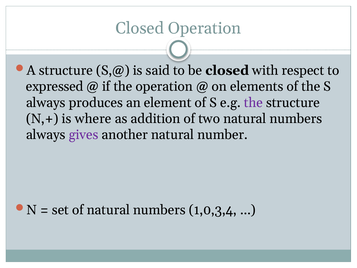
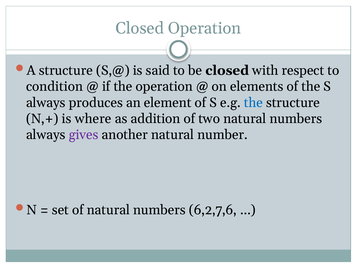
expressed: expressed -> condition (55, 86)
the colour: purple -> blue (253, 103)
1,0,3,4: 1,0,3,4 -> 6,2,7,6 (213, 210)
